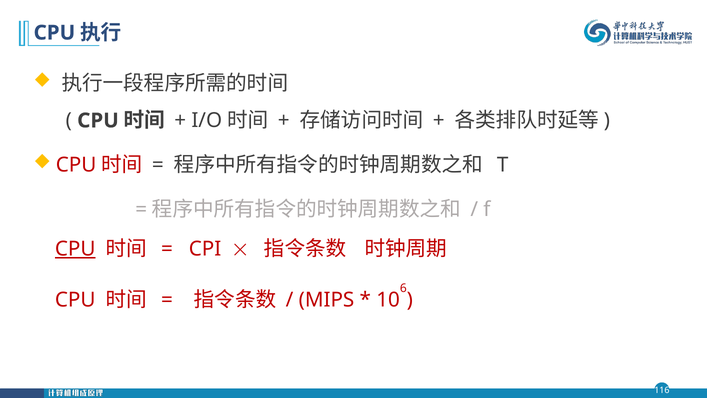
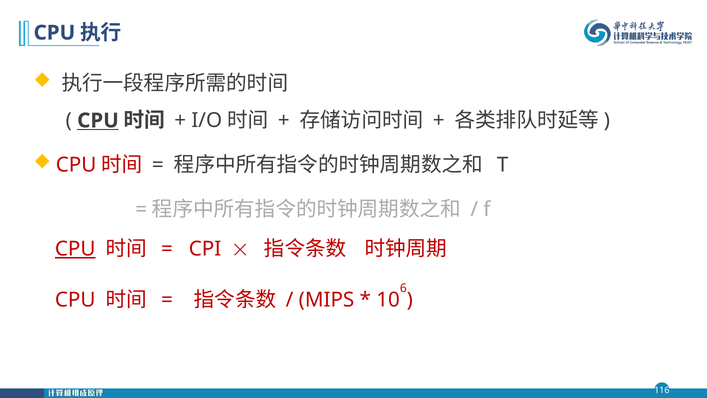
CPU underline: none -> present (98, 120)
